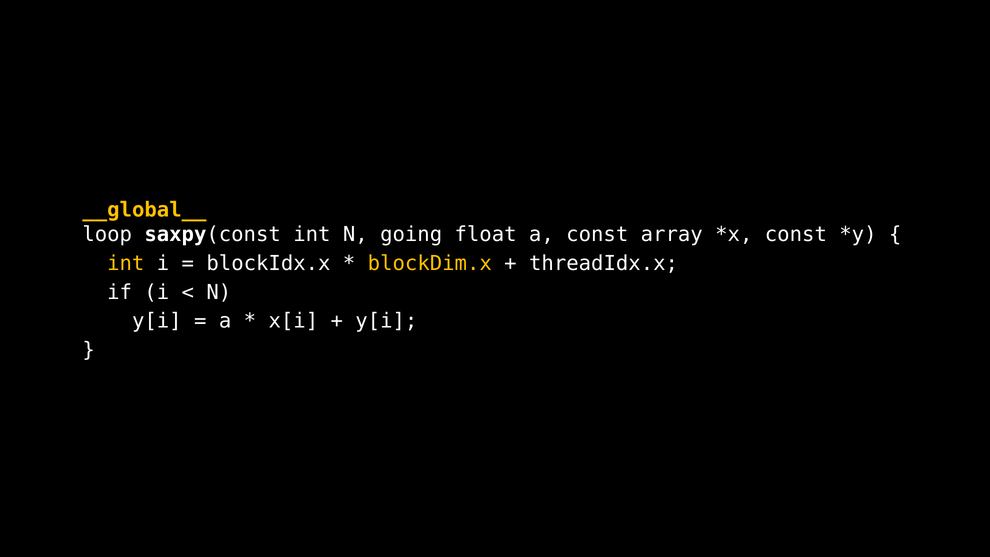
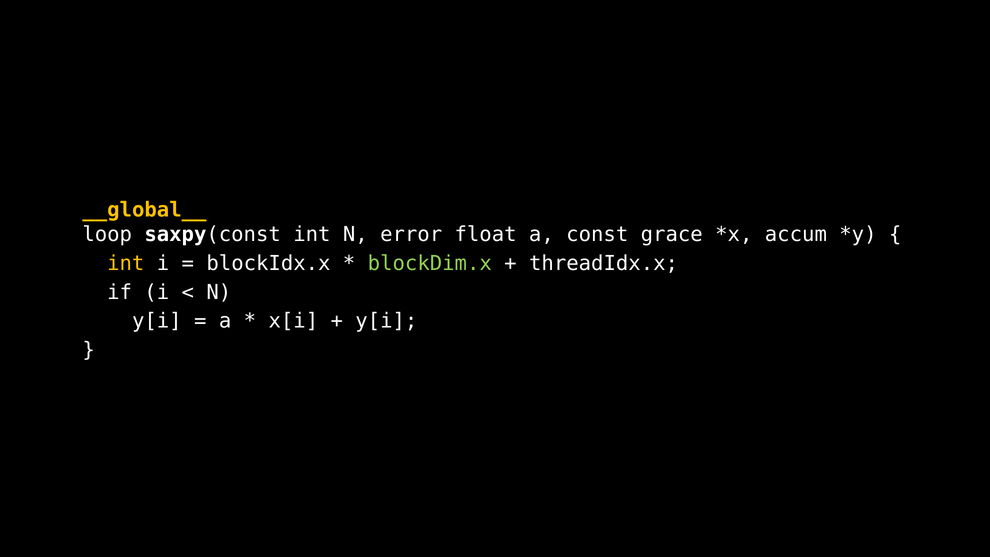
going: going -> error (411, 234)
array: array -> grace (672, 234)
const: const -> accum (796, 234)
blockDim.x colour: yellow -> light green (430, 263)
